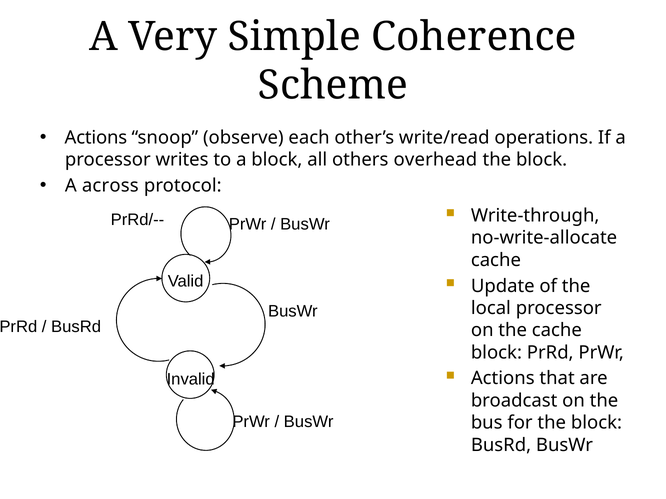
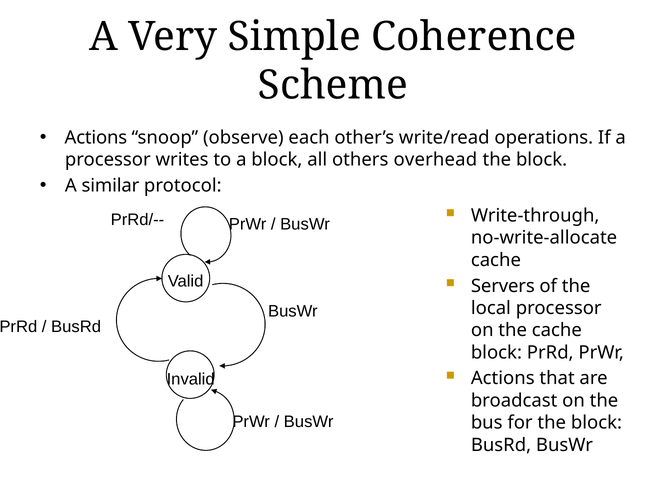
across: across -> similar (110, 186)
Update: Update -> Servers (503, 286)
